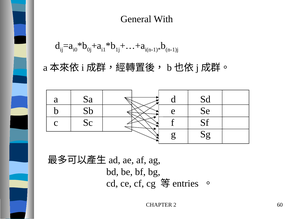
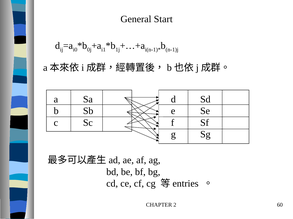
With: With -> Start (163, 19)
